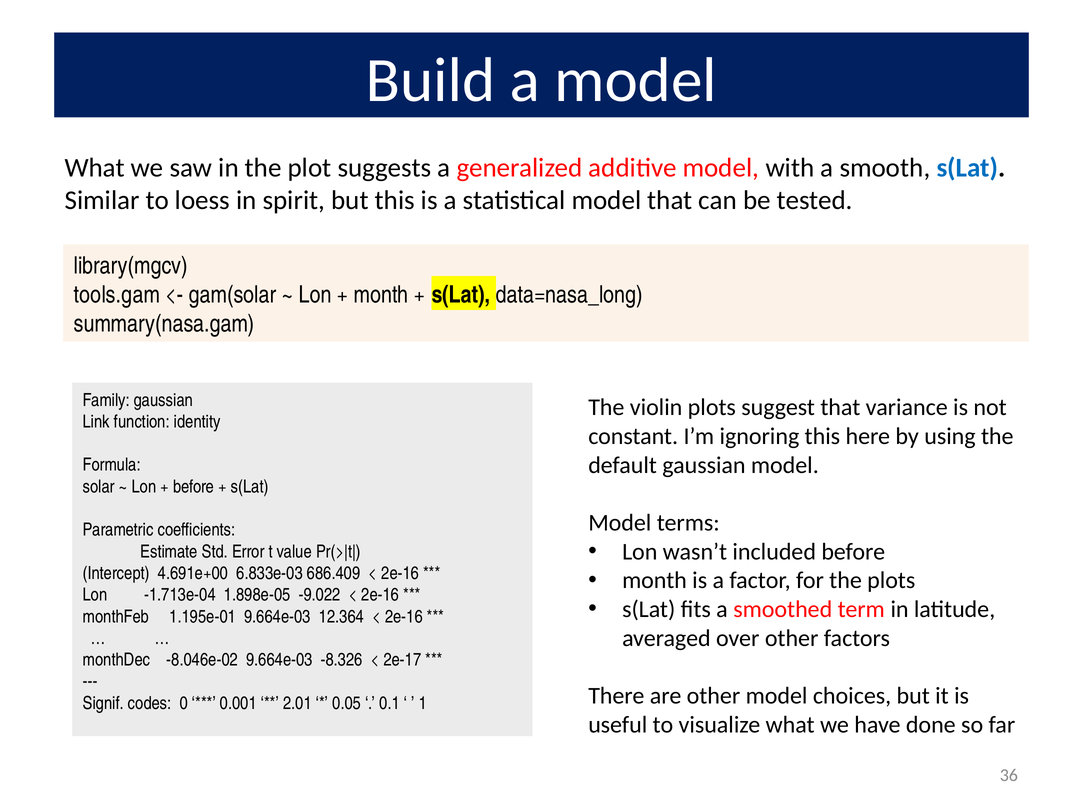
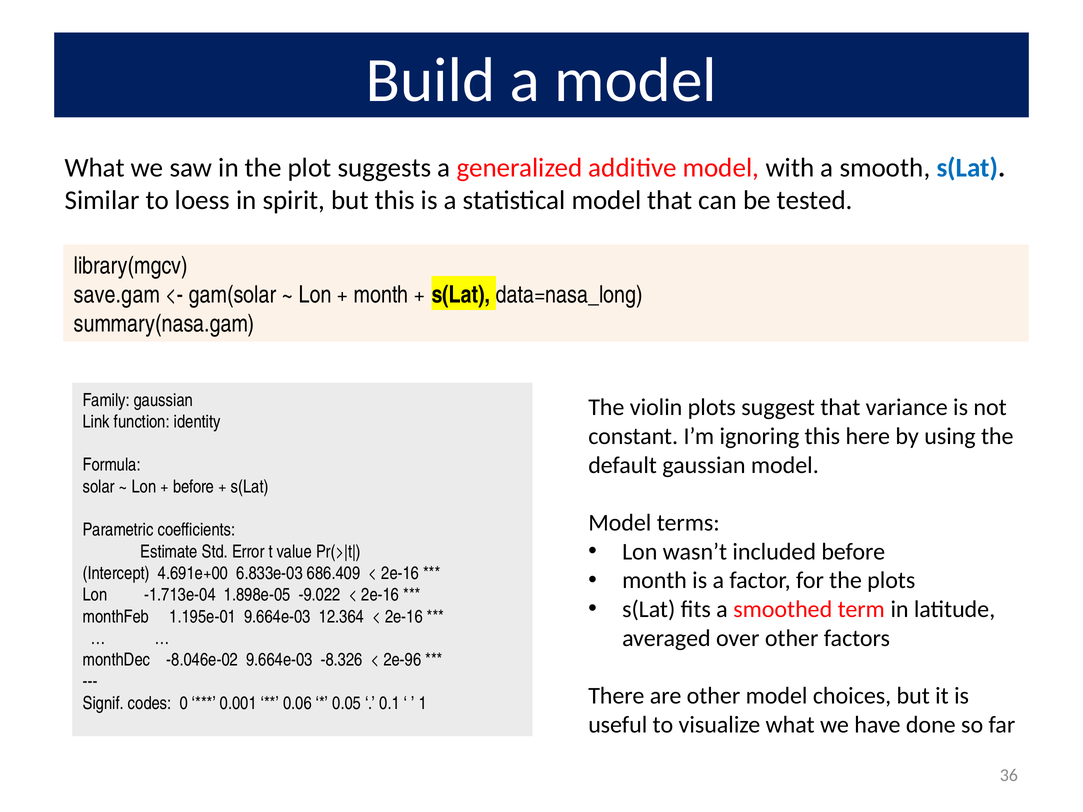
tools.gam: tools.gam -> save.gam (117, 295)
2e-17: 2e-17 -> 2e-96 (402, 660)
2.01: 2.01 -> 0.06 (297, 703)
